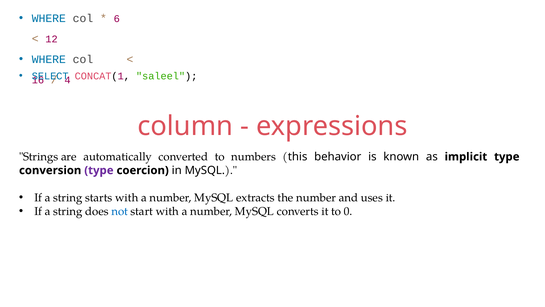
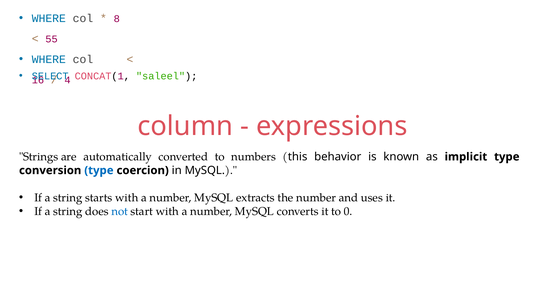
6: 6 -> 8 (117, 19)
12: 12 -> 55 (52, 39)
type colour: purple -> blue (99, 170)
